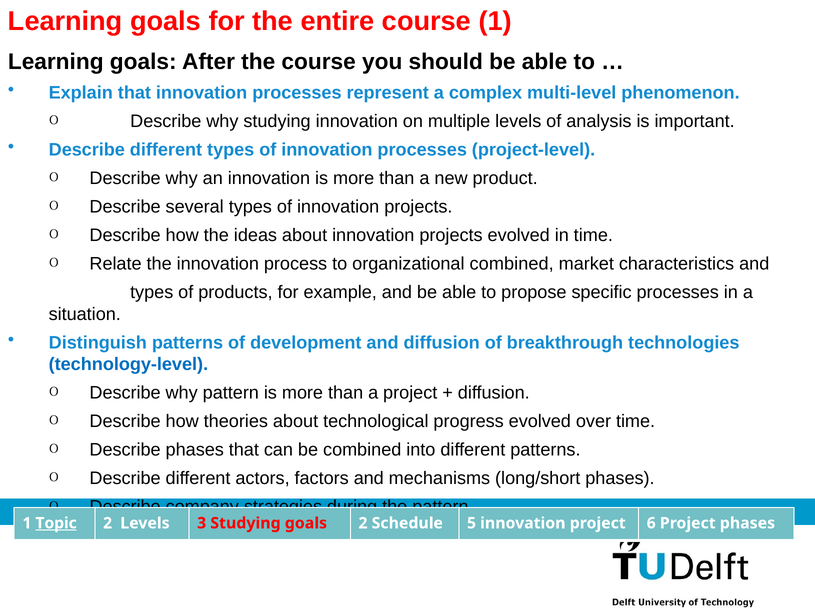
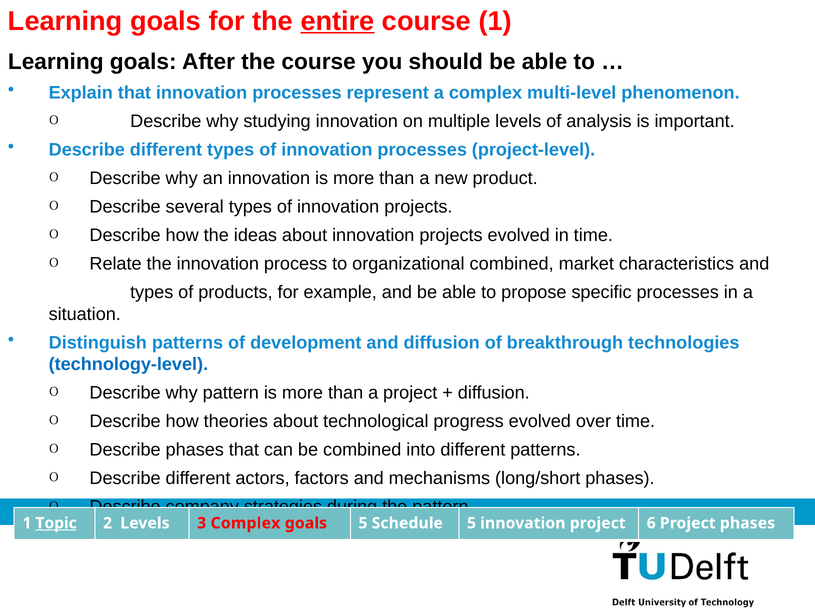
entire underline: none -> present (338, 21)
3 Studying: Studying -> Complex (245, 523)
goals 2: 2 -> 5 (363, 523)
